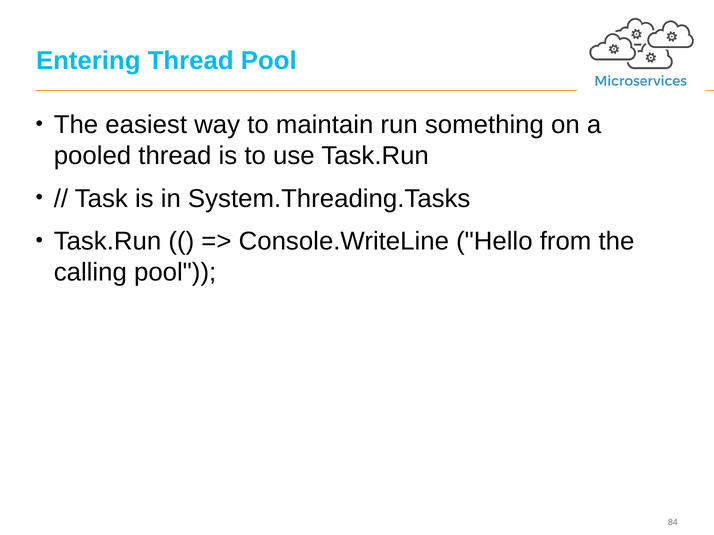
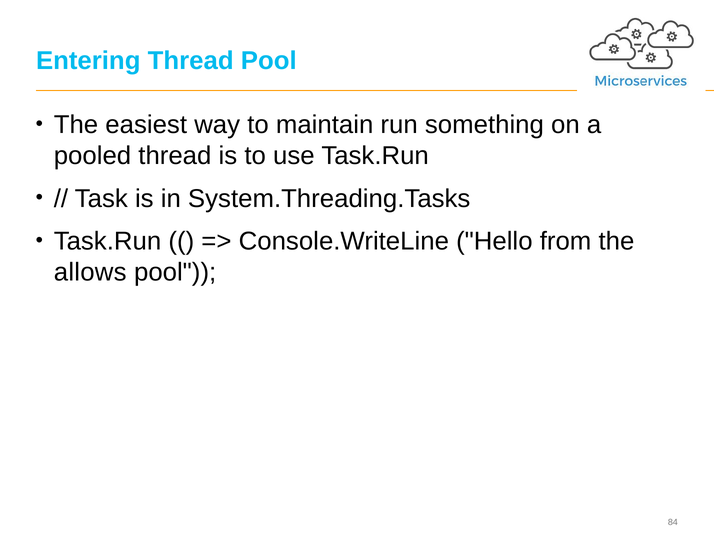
calling: calling -> allows (90, 273)
